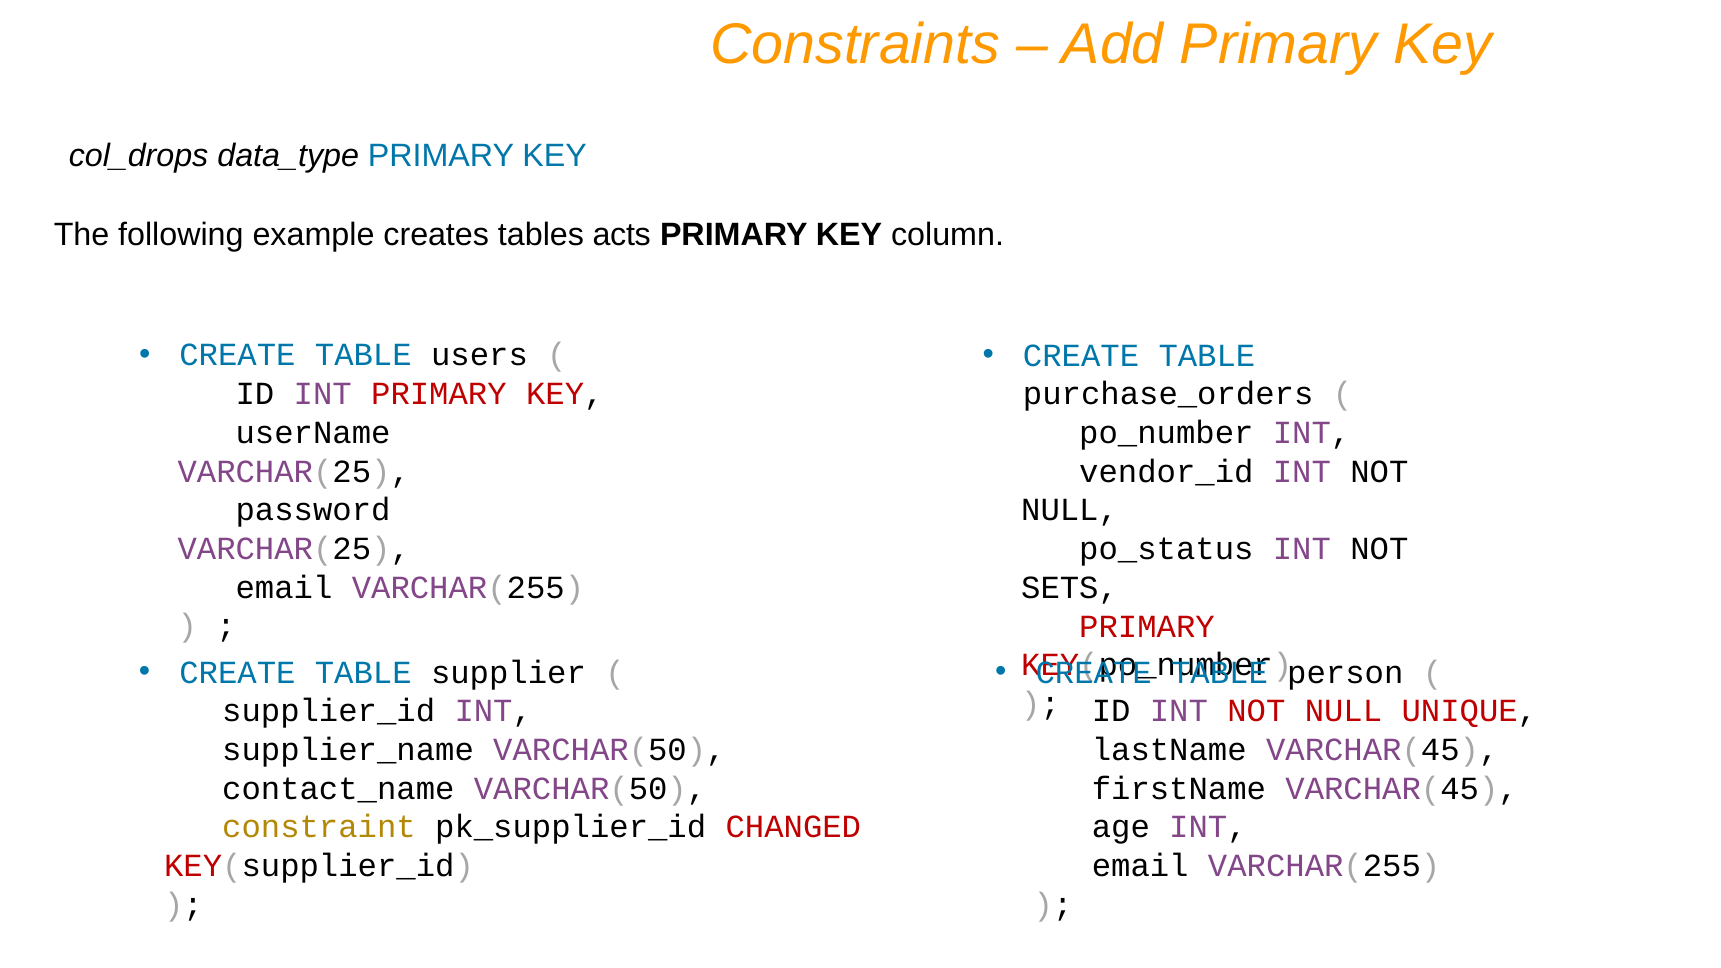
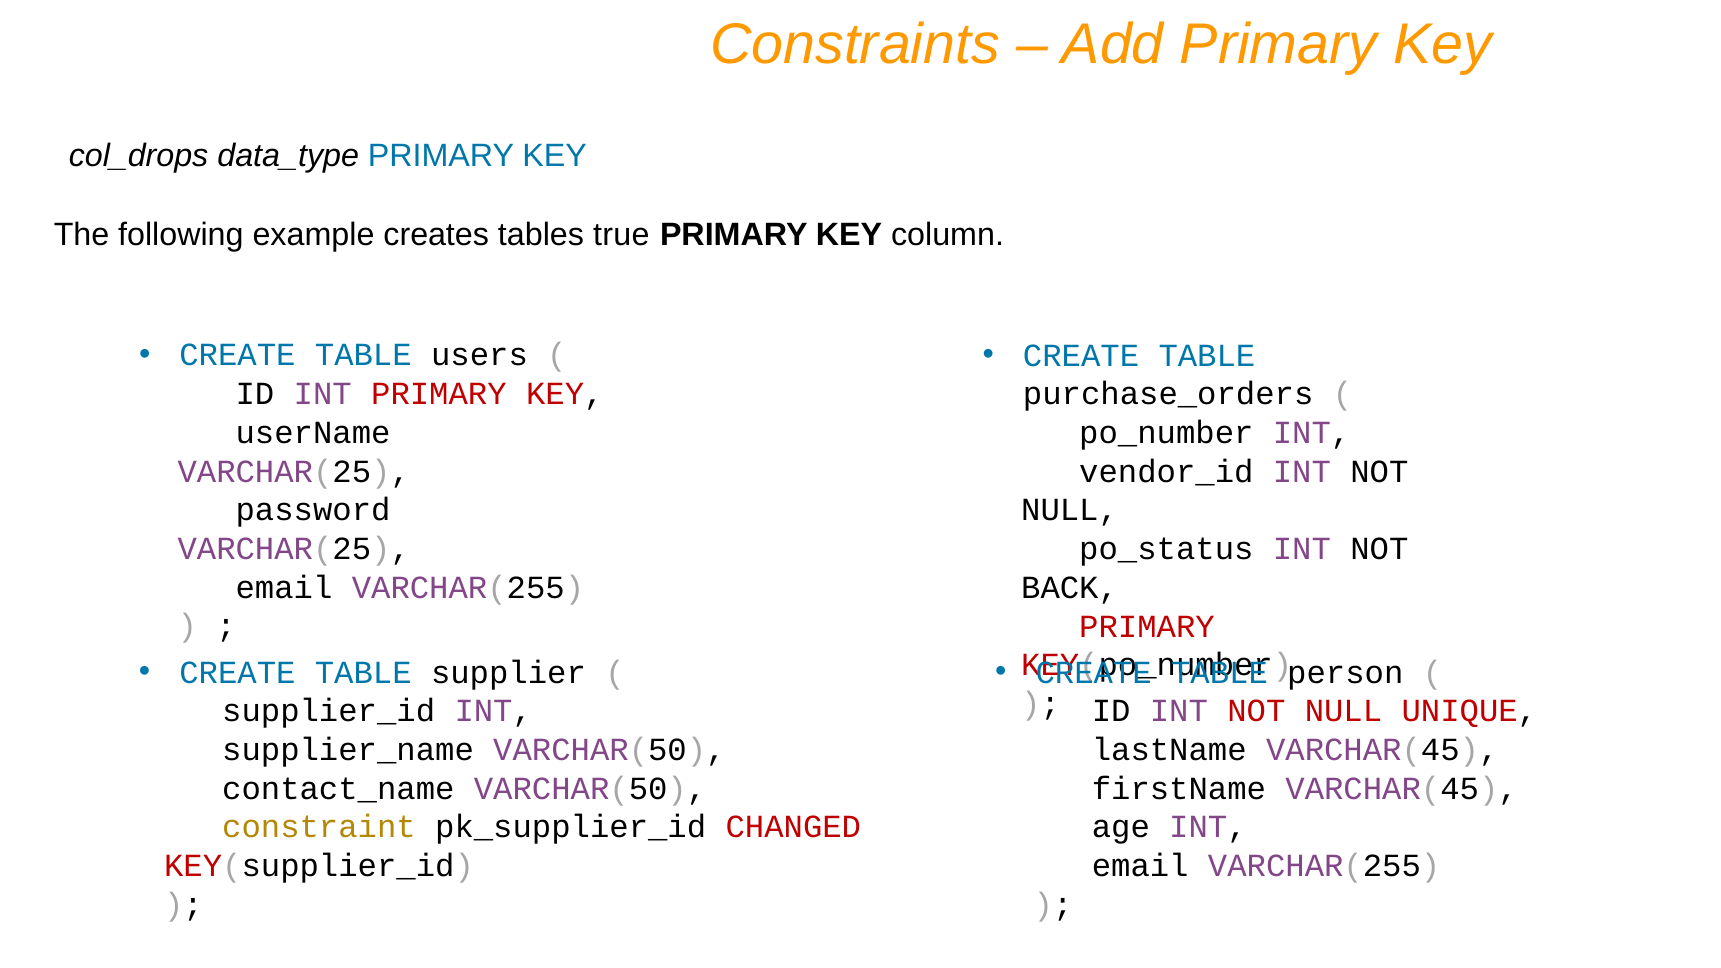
acts: acts -> true (621, 235)
SETS: SETS -> BACK (1070, 588)
